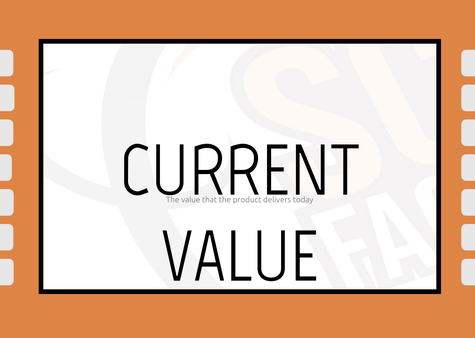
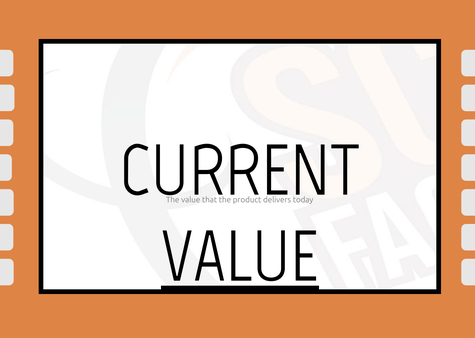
VALUE underline: none -> present (240, 257)
